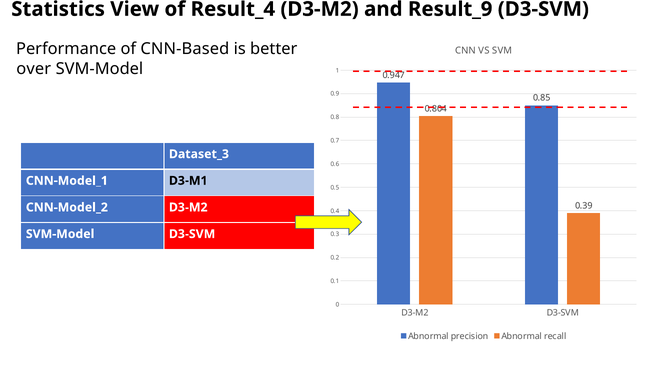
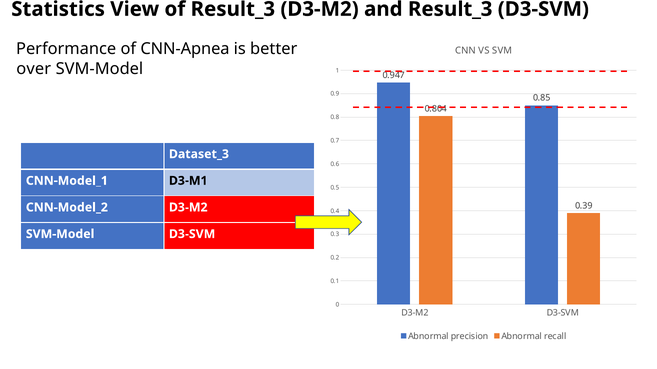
of Result_4: Result_4 -> Result_3 (233, 9)
and Result_9: Result_9 -> Result_3 (450, 9)
CNN-Based: CNN-Based -> CNN-Apnea (185, 49)
